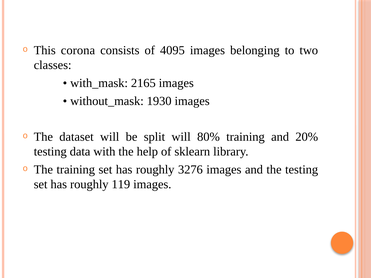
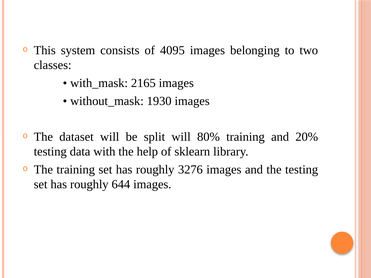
corona: corona -> system (78, 50)
119: 119 -> 644 (121, 185)
